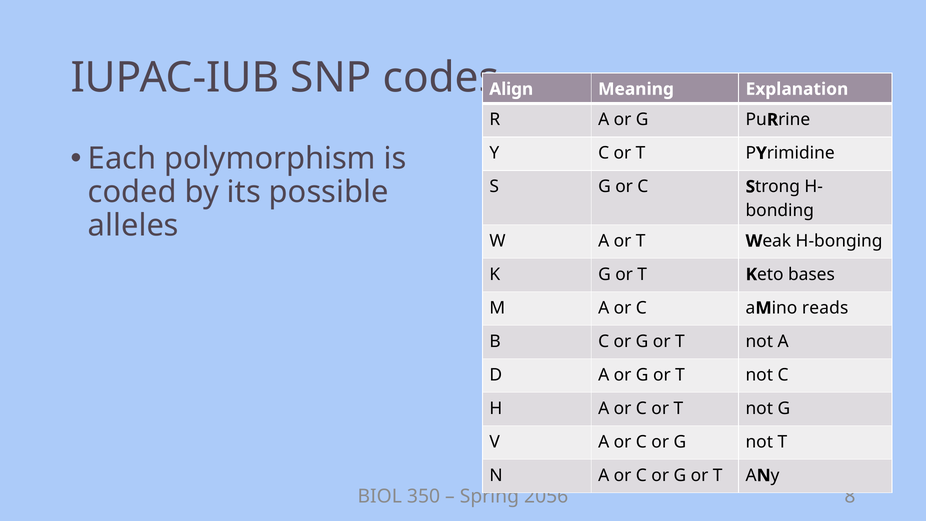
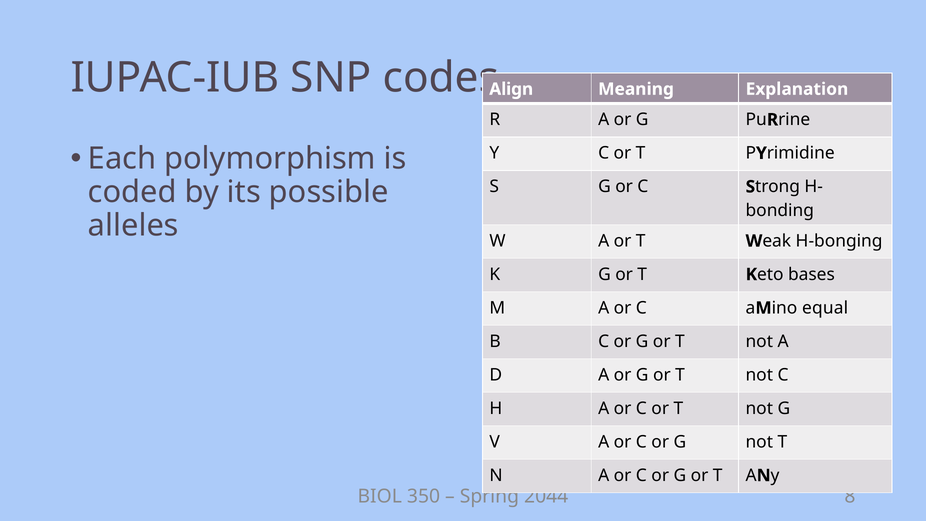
reads: reads -> equal (825, 308)
2056: 2056 -> 2044 (546, 496)
